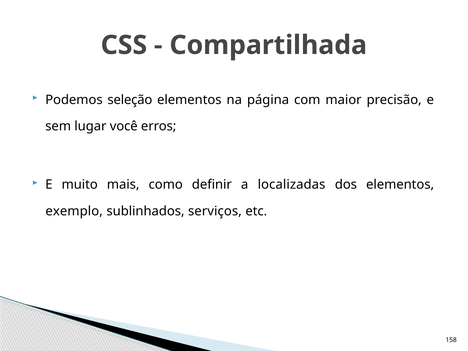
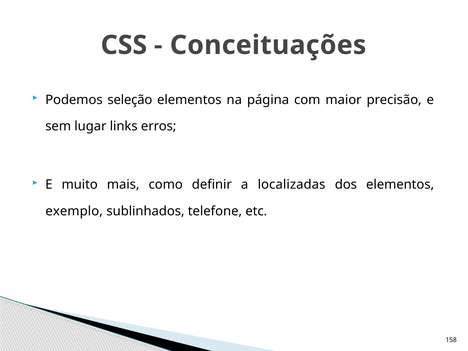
Compartilhada: Compartilhada -> Conceituações (268, 45)
você: você -> links (124, 126)
serviços: serviços -> telefone (215, 211)
